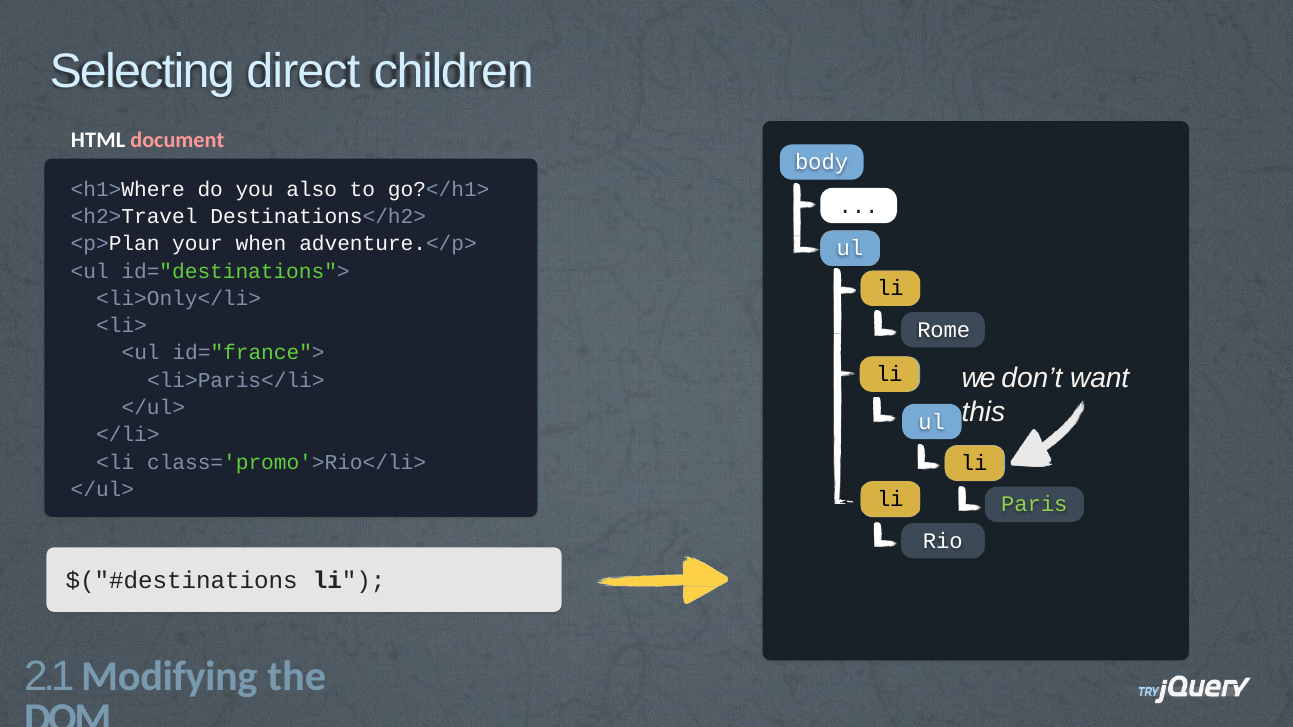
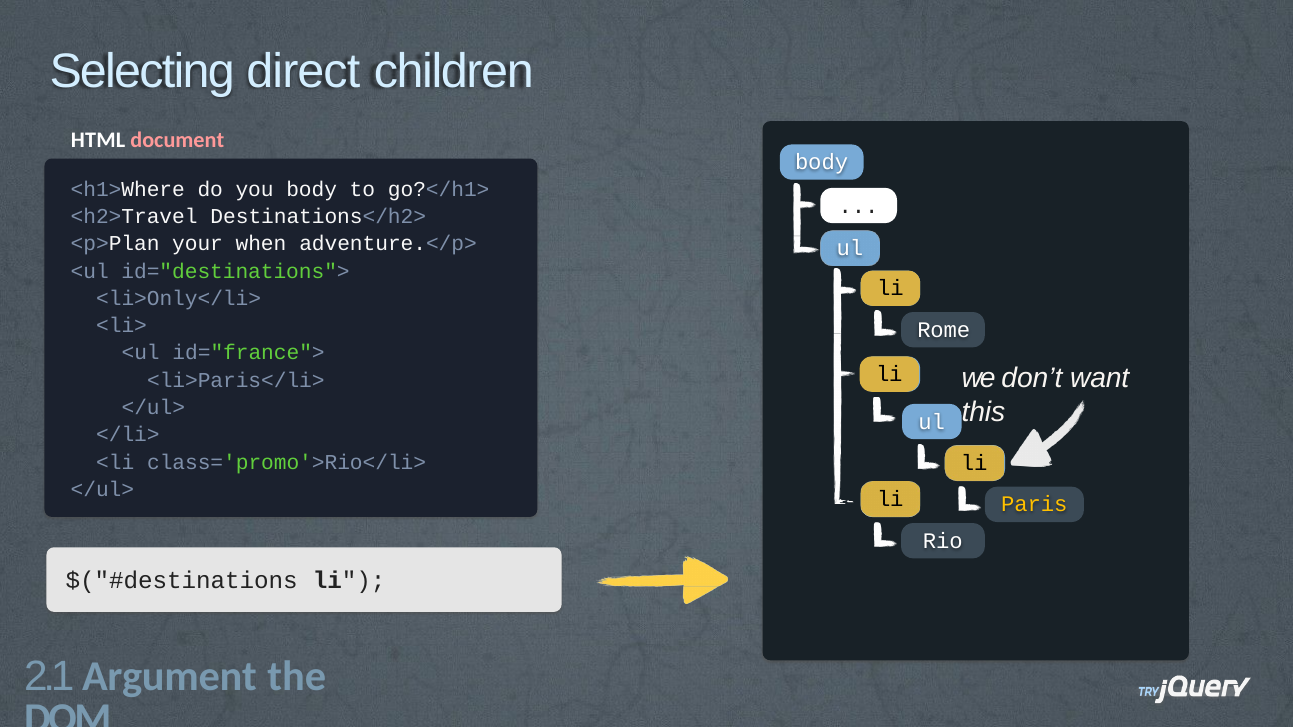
you also: also -> body (312, 189)
Paris colour: light green -> yellow (1034, 505)
Modifying: Modifying -> Argument (169, 676)
